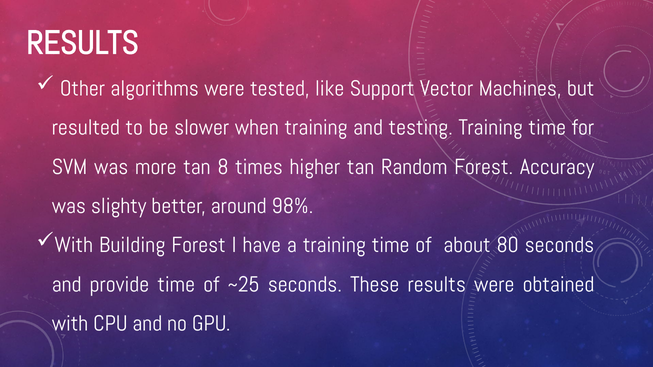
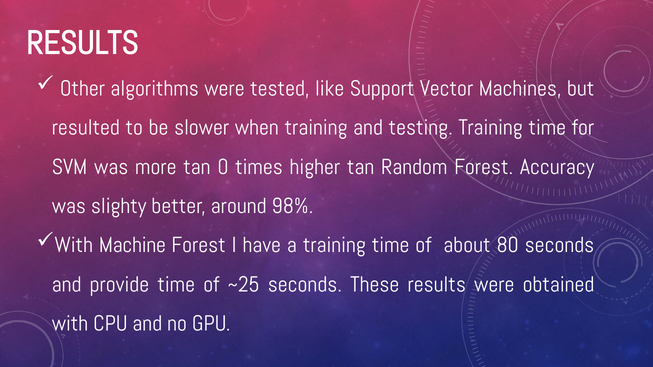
8: 8 -> 0 (223, 167)
Building: Building -> Machine (132, 245)
